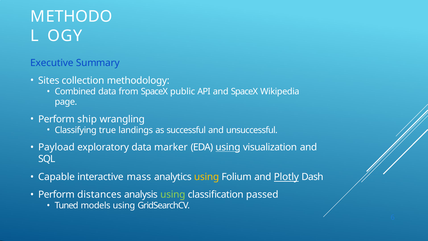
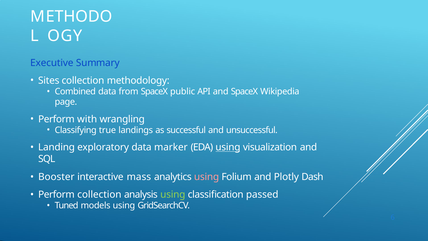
ship: ship -> with (87, 119)
Payload: Payload -> Landing (56, 147)
Capable: Capable -> Booster (56, 177)
using colour: yellow -> pink (207, 177)
Plotly underline: present -> none (286, 177)
Perform distances: distances -> collection (99, 195)
